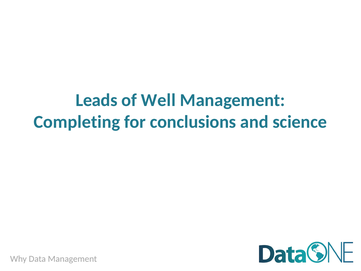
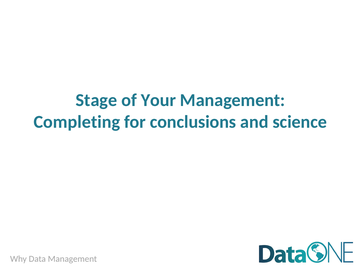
Leads: Leads -> Stage (96, 100)
Well: Well -> Your (158, 100)
